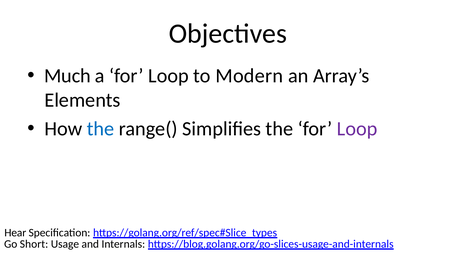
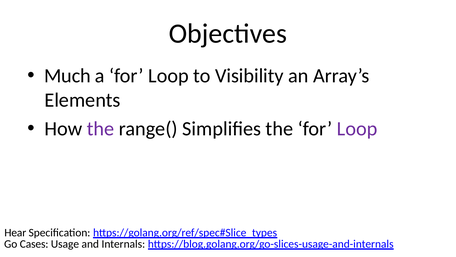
Modern: Modern -> Visibility (249, 76)
the colour: blue -> purple (101, 128)
Short: Short -> Cases (34, 244)
